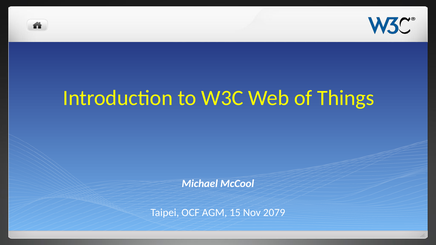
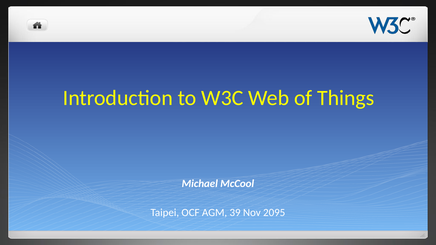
15: 15 -> 39 (235, 213)
2079: 2079 -> 2095 (274, 213)
